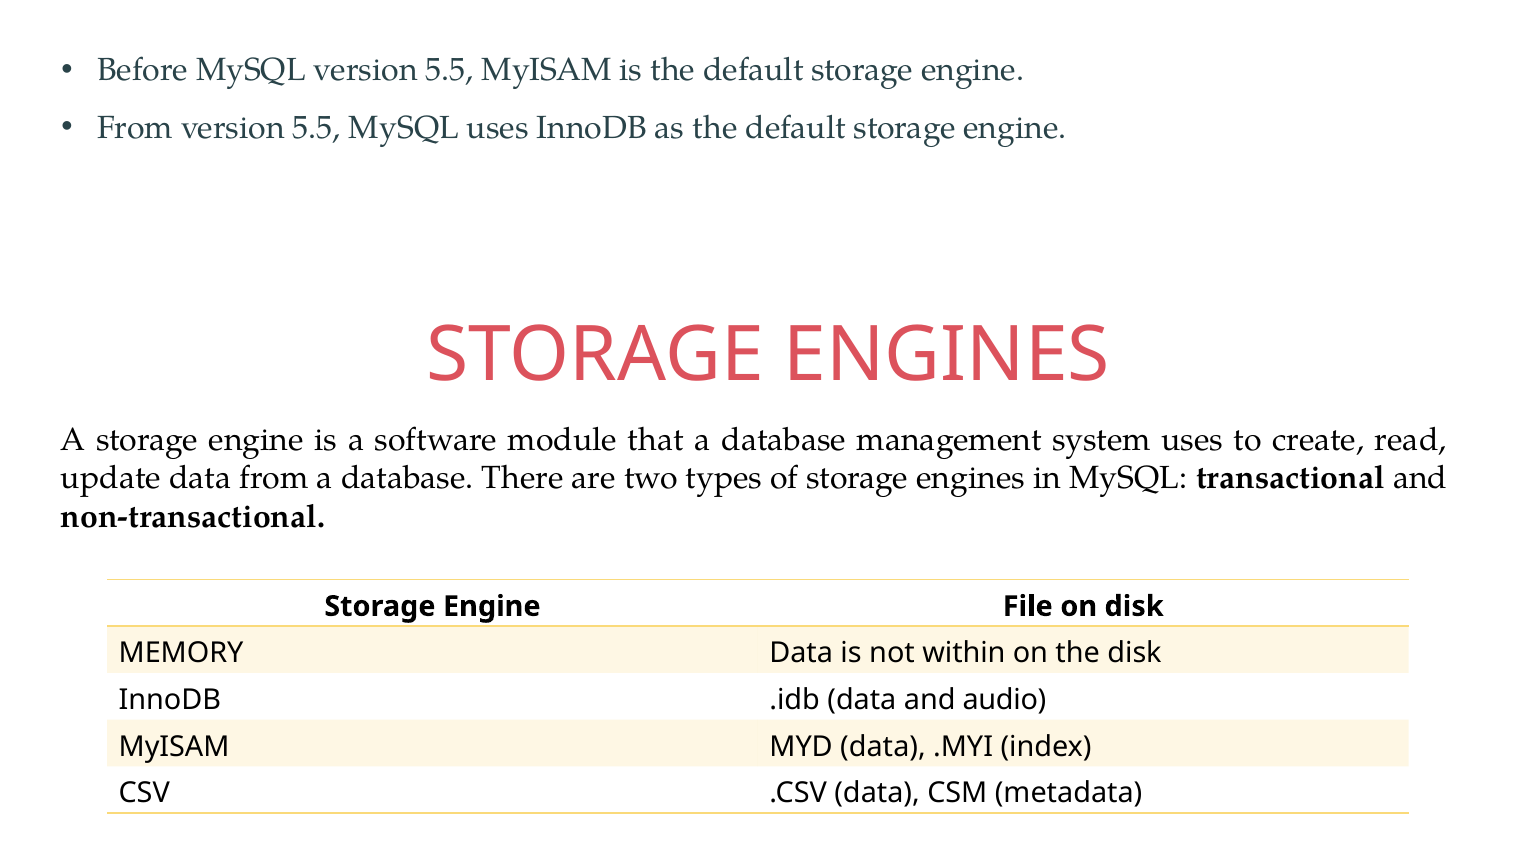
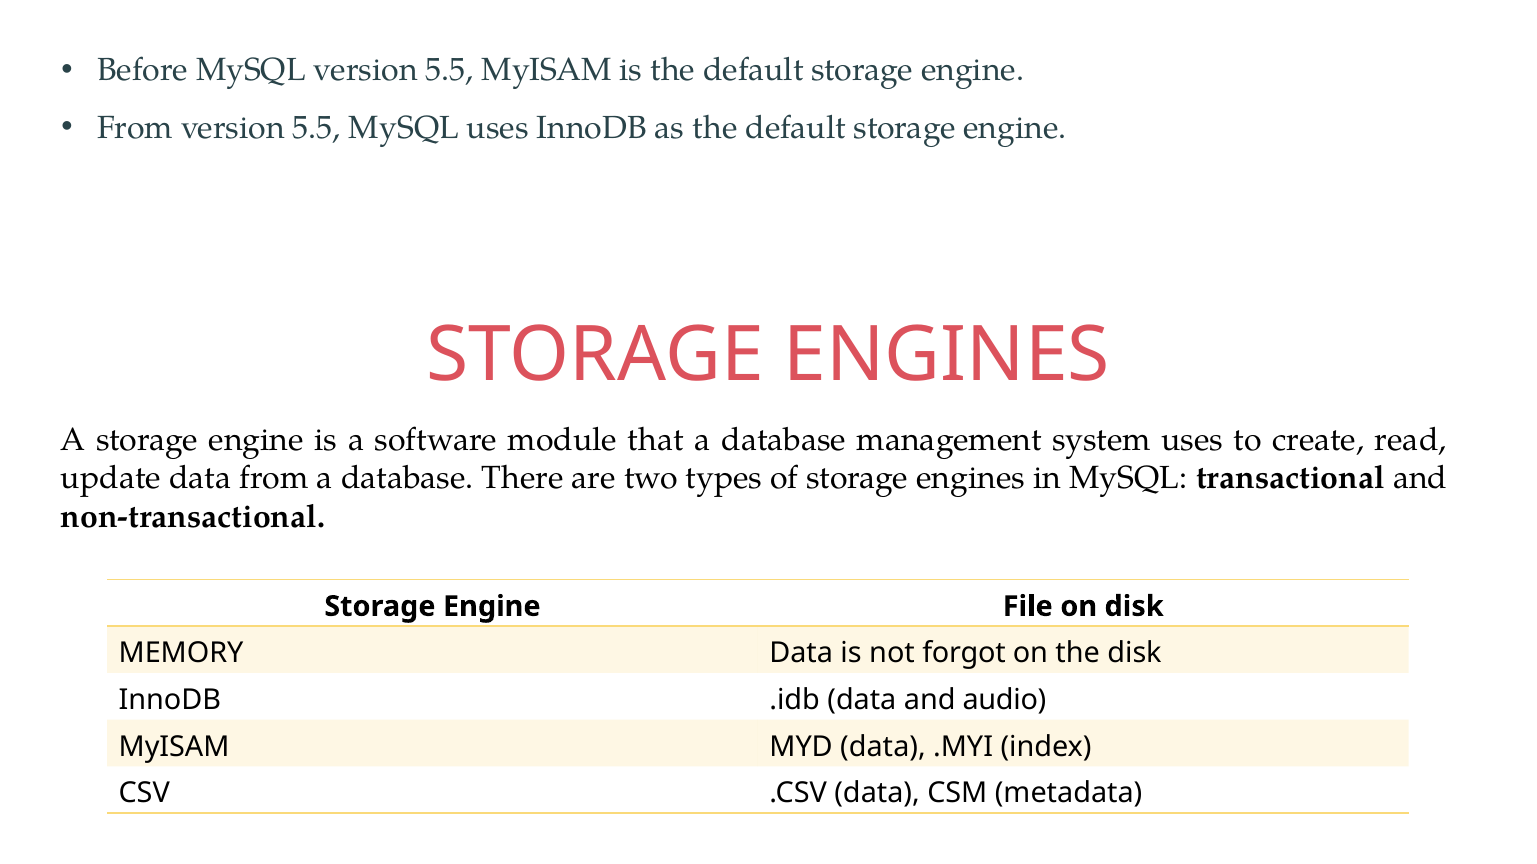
within: within -> forgot (964, 653)
